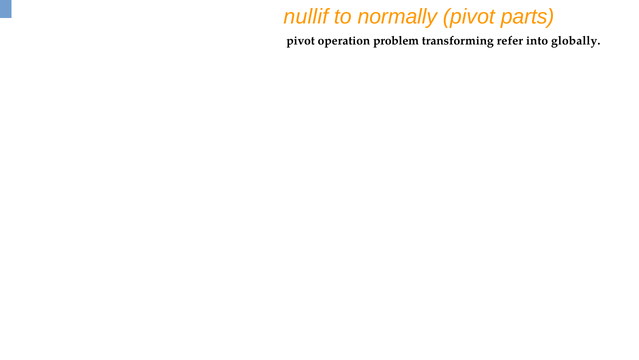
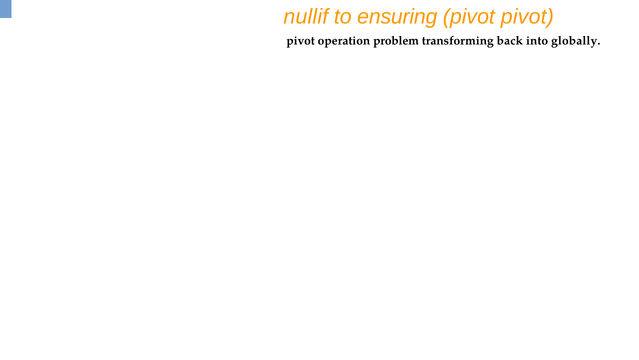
normally: normally -> ensuring (397, 17)
parts: parts -> pivot (527, 17)
refer: refer -> back (510, 41)
